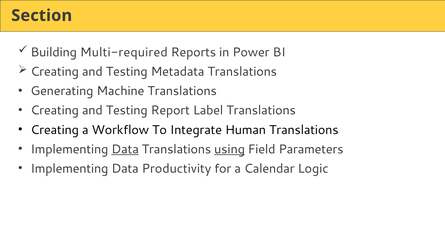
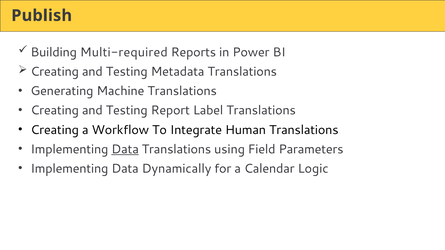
Section: Section -> Publish (42, 16)
using underline: present -> none (230, 149)
Productivity: Productivity -> Dynamically (177, 169)
